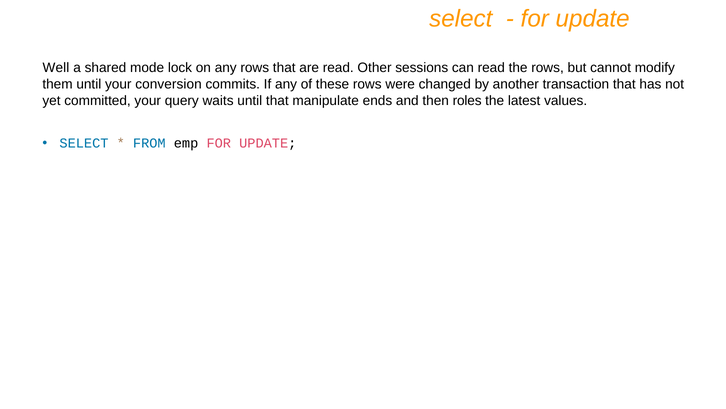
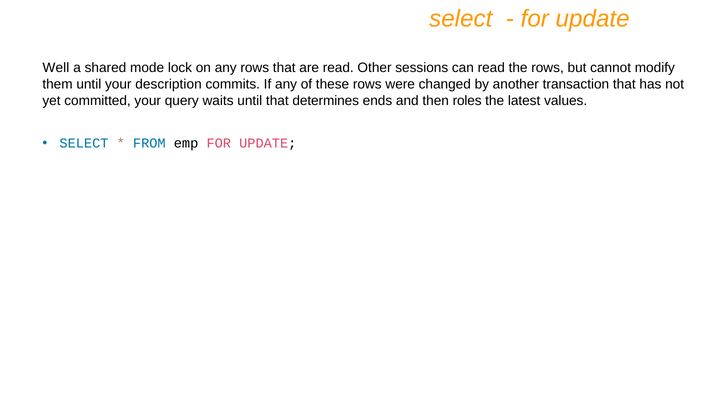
conversion: conversion -> description (169, 84)
manipulate: manipulate -> determines (326, 100)
